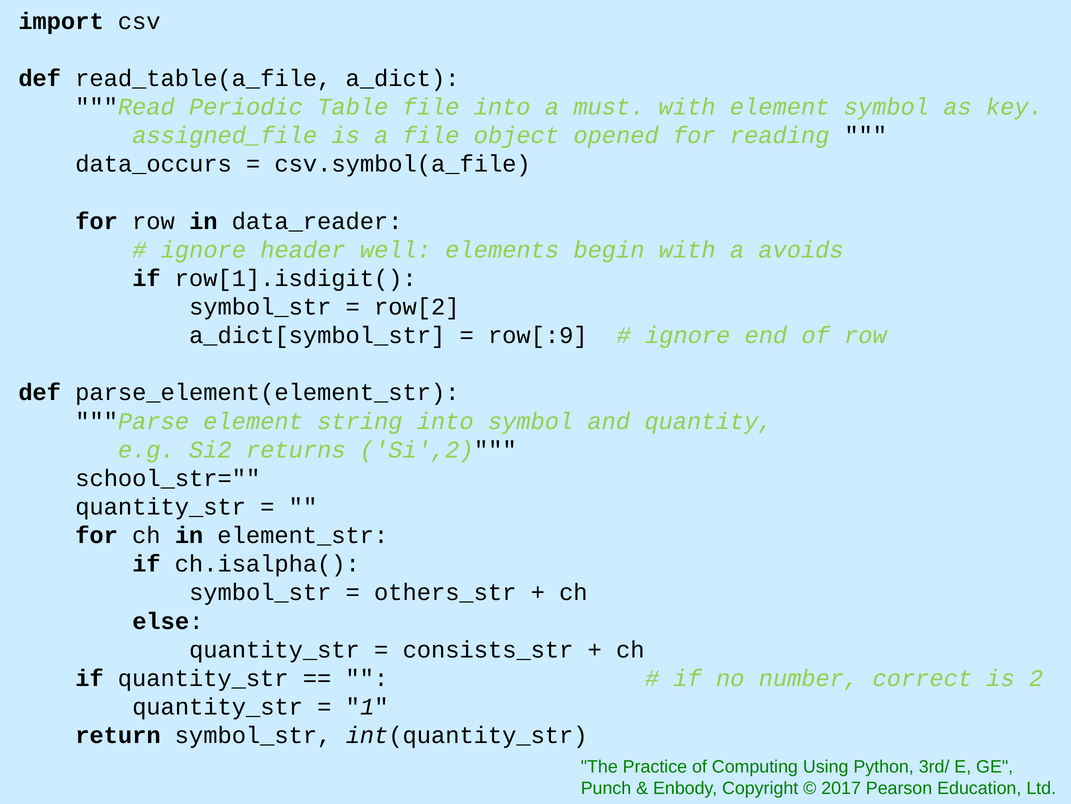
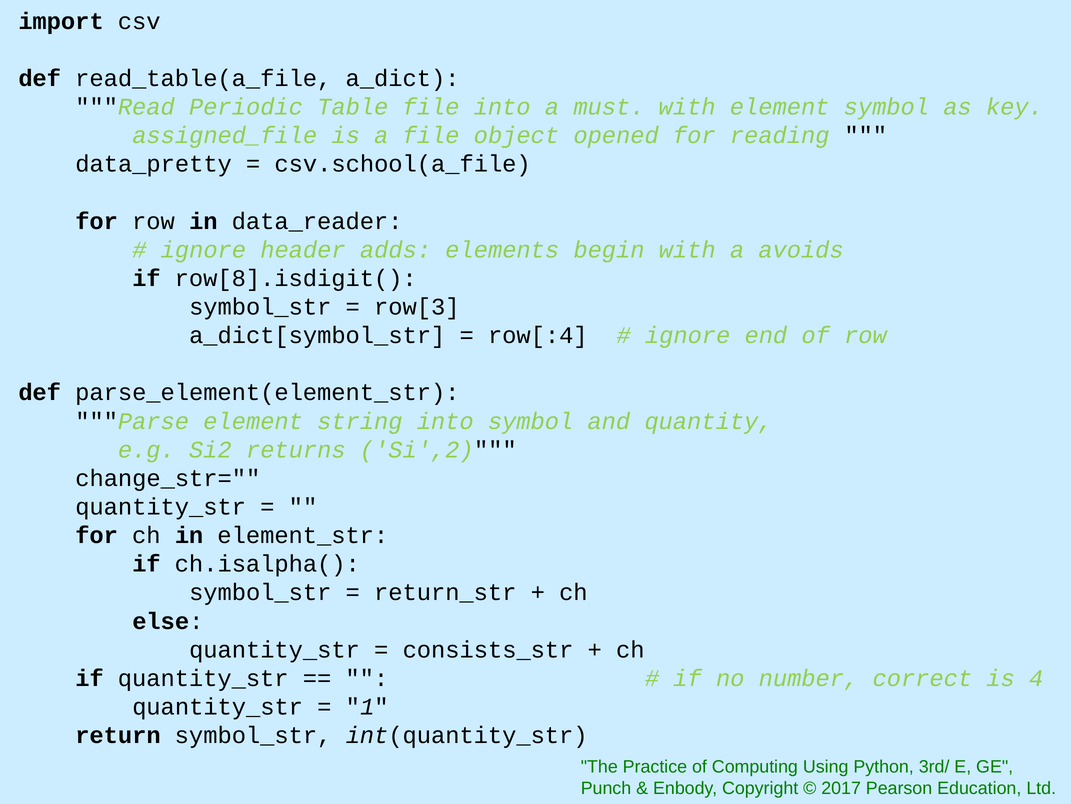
data_occurs: data_occurs -> data_pretty (154, 164)
csv.symbol(a_file: csv.symbol(a_file -> csv.school(a_file (403, 164)
well: well -> adds (396, 250)
row[1].isdigit(: row[1].isdigit( -> row[8].isdigit( (296, 278)
row[2: row[2 -> row[3 (417, 307)
row[:9: row[:9 -> row[:4 (538, 335)
school_str=: school_str= -> change_str= (168, 478)
others_str: others_str -> return_str (445, 592)
2: 2 -> 4 (1036, 678)
